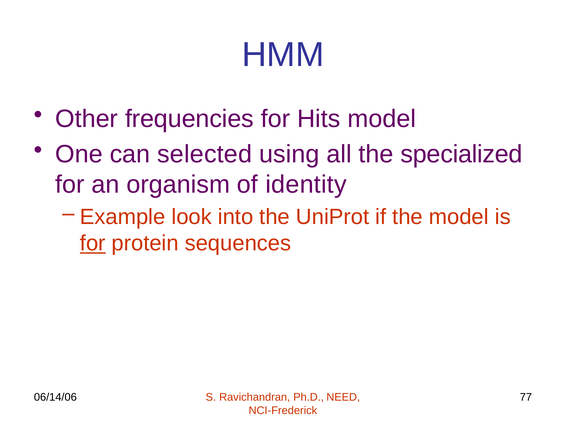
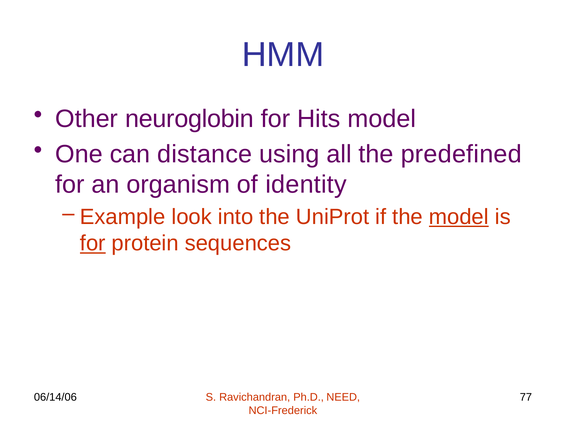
frequencies: frequencies -> neuroglobin (189, 119)
selected: selected -> distance (205, 154)
specialized: specialized -> predefined (461, 154)
model underline: none -> present (459, 217)
